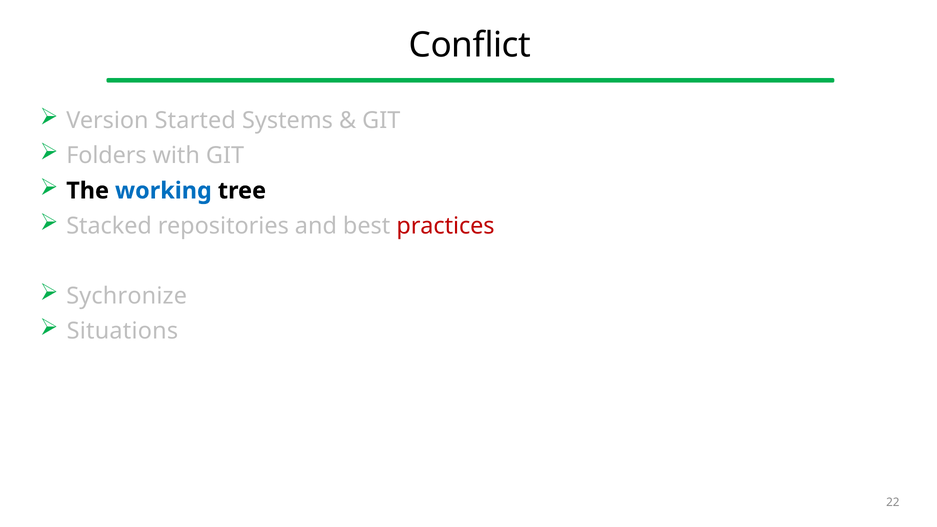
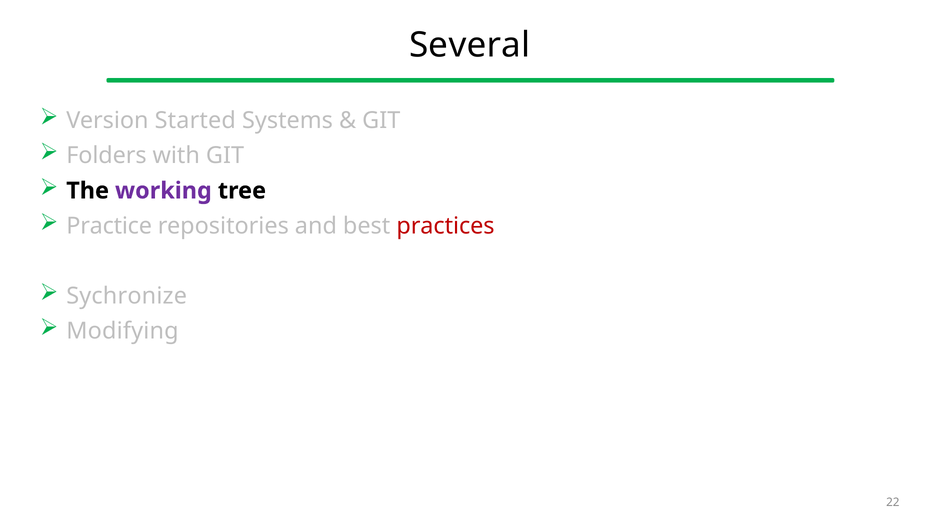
Conflict: Conflict -> Several (470, 45)
working colour: blue -> purple (163, 191)
Stacked: Stacked -> Practice (109, 226)
Situations: Situations -> Modifying (122, 331)
